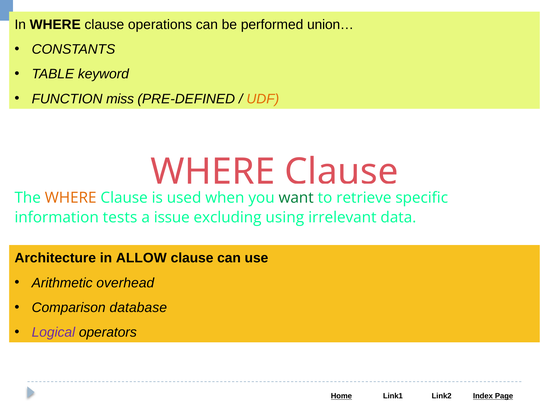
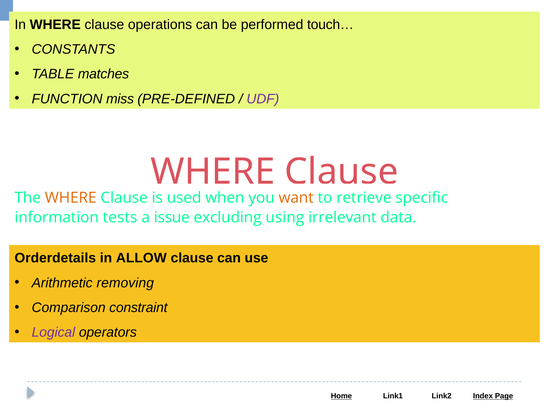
union…: union… -> touch… (330, 25)
keyword: keyword -> matches (103, 74)
UDF colour: orange -> purple (263, 99)
want colour: green -> orange (296, 198)
Architecture: Architecture -> Orderdetails (55, 258)
overhead: overhead -> removing (125, 283)
database: database -> constraint (138, 307)
